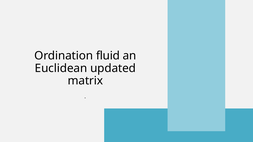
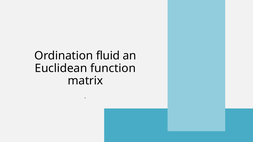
updated: updated -> function (113, 68)
